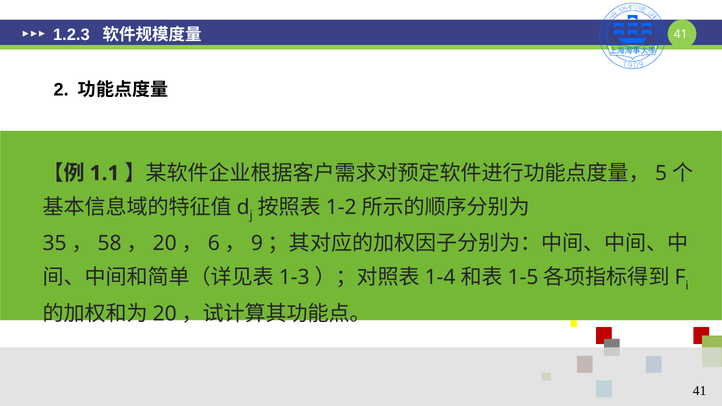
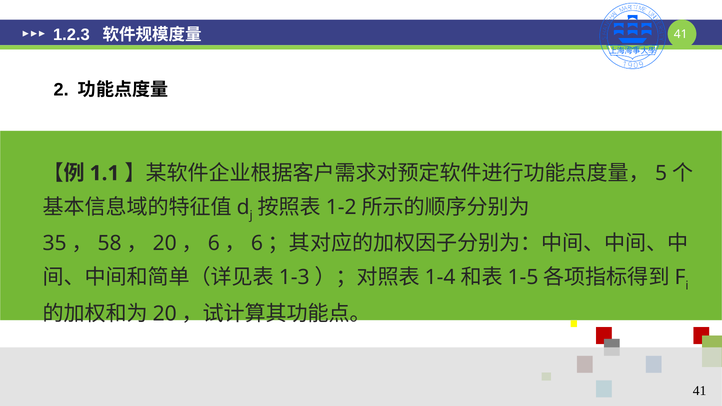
9: 9 -> 6 (257, 243)
